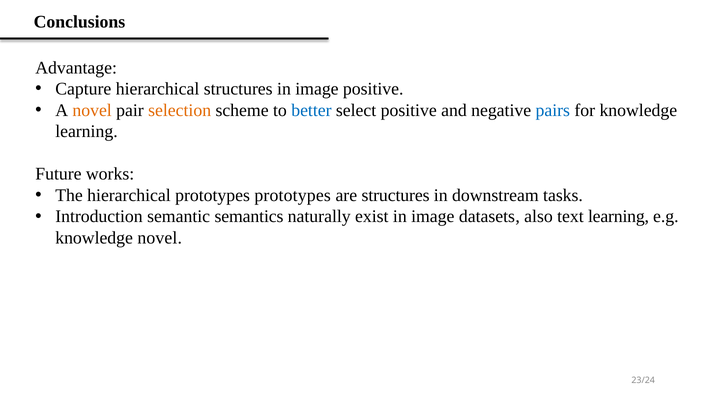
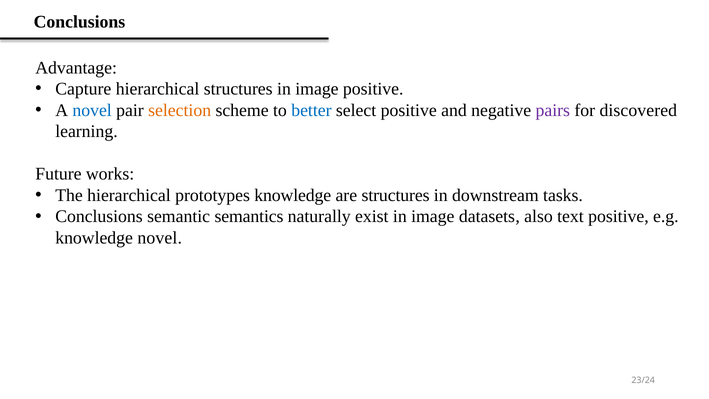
novel colour: orange -> blue (92, 110)
pairs colour: blue -> purple (553, 110)
for knowledge: knowledge -> discovered (638, 110)
prototypes prototypes: prototypes -> knowledge (293, 195)
Introduction: Introduction -> Conclusions (99, 217)
text learning: learning -> positive (618, 217)
